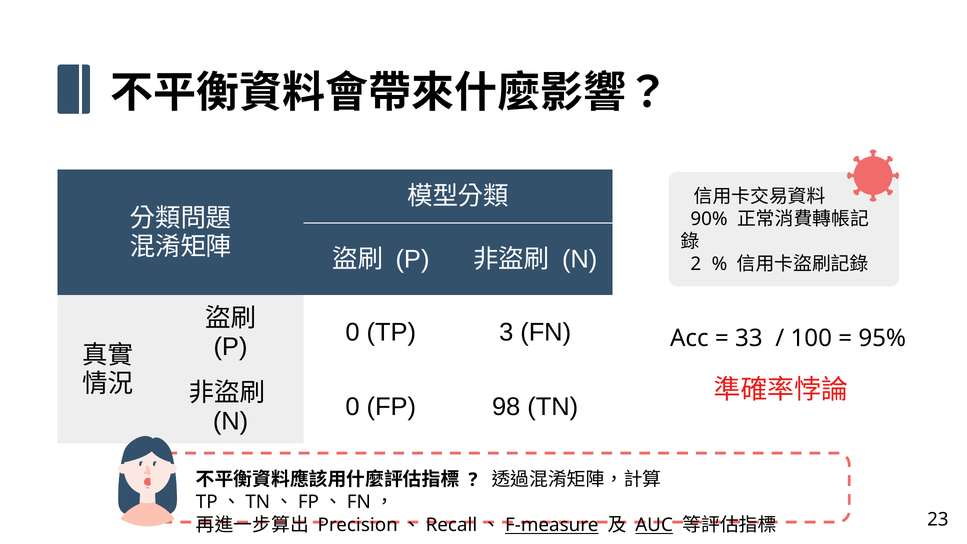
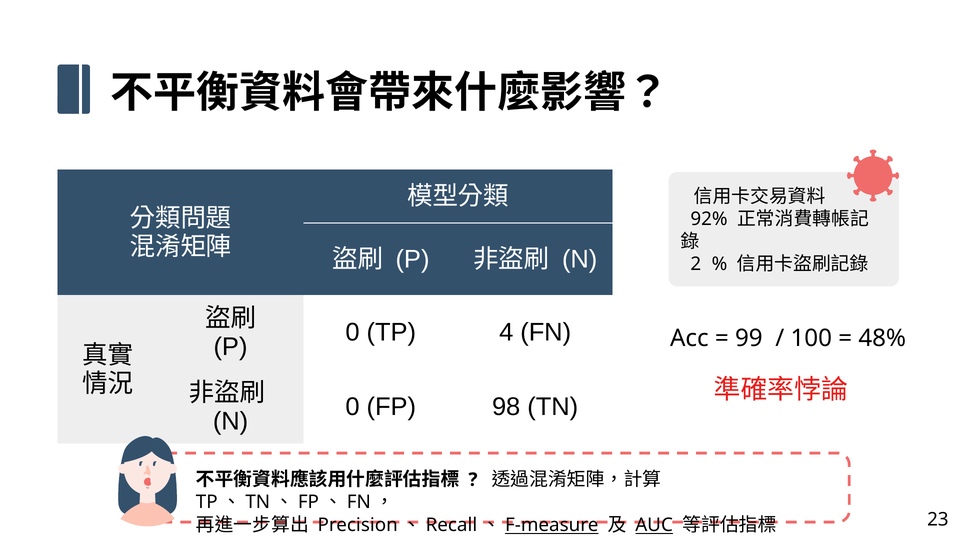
90%: 90% -> 92% (709, 219)
3: 3 -> 4 (506, 332)
33: 33 -> 99 (749, 338)
95%: 95% -> 48% (882, 338)
